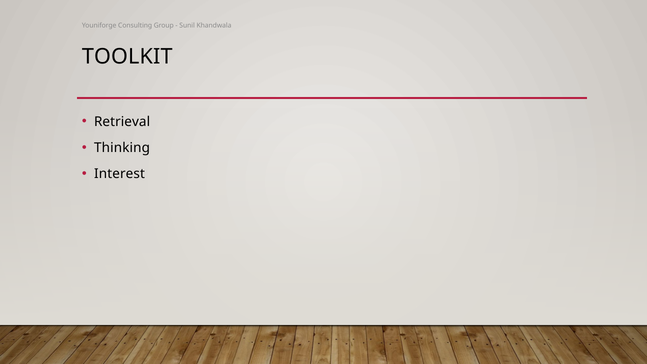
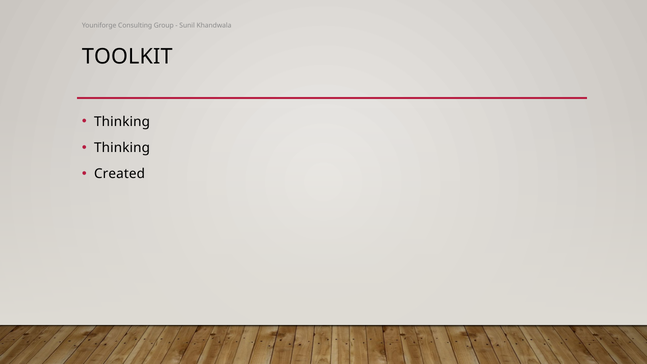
Retrieval: Retrieval -> Thinking (122, 122)
Interest: Interest -> Created (119, 174)
